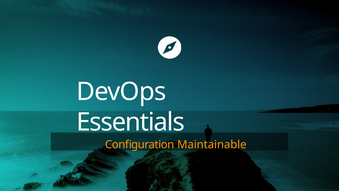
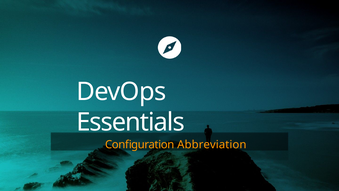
Maintainable: Maintainable -> Abbreviation (212, 144)
